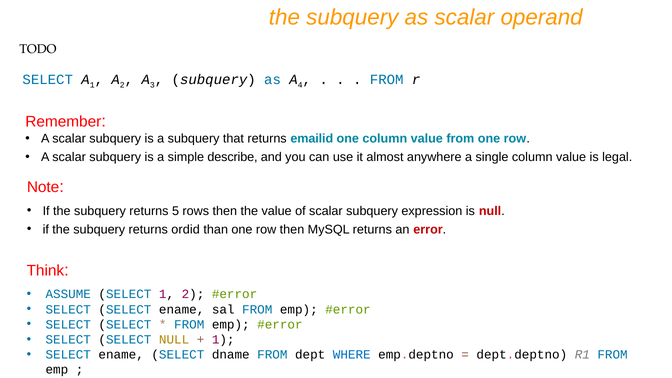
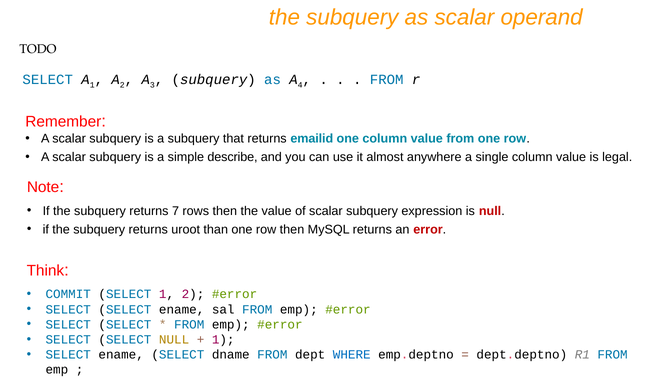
5: 5 -> 7 (176, 211)
ordid: ordid -> uroot (186, 229)
ASSUME: ASSUME -> COMMIT (68, 294)
